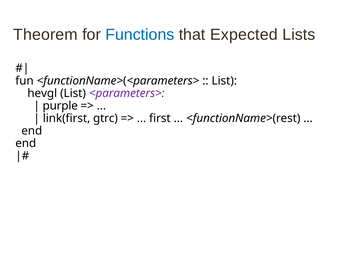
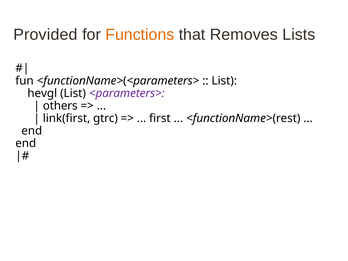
Theorem: Theorem -> Provided (45, 35)
Functions colour: blue -> orange (140, 35)
Expected: Expected -> Removes (244, 35)
purple: purple -> others (60, 106)
